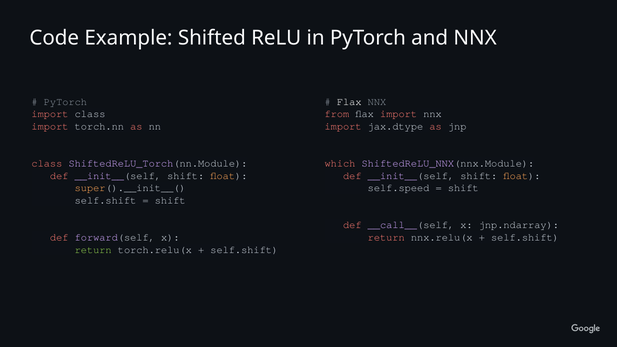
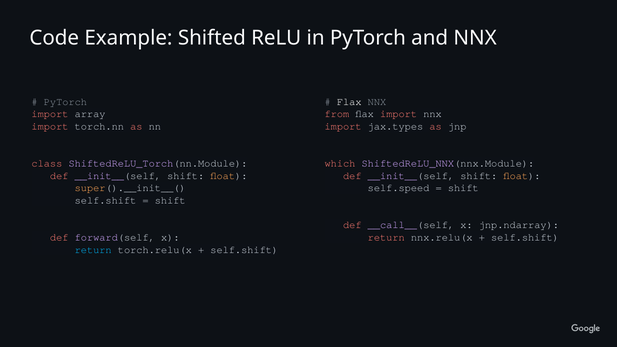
import class: class -> array (90, 114)
jax.dtype: jax.dtype -> jax.types (395, 126)
return colour: light green -> light blue (93, 250)
